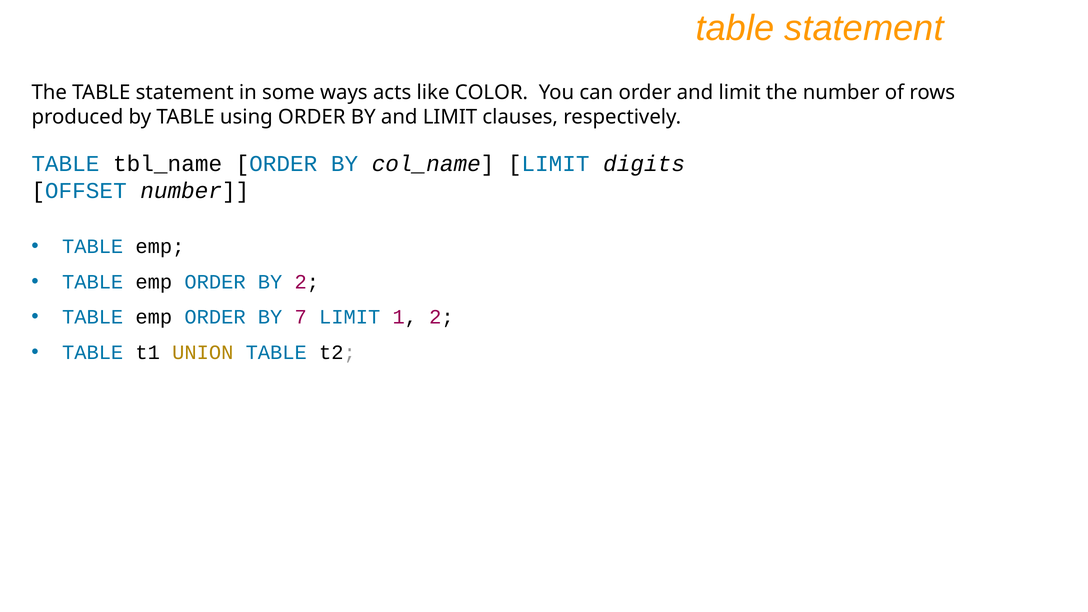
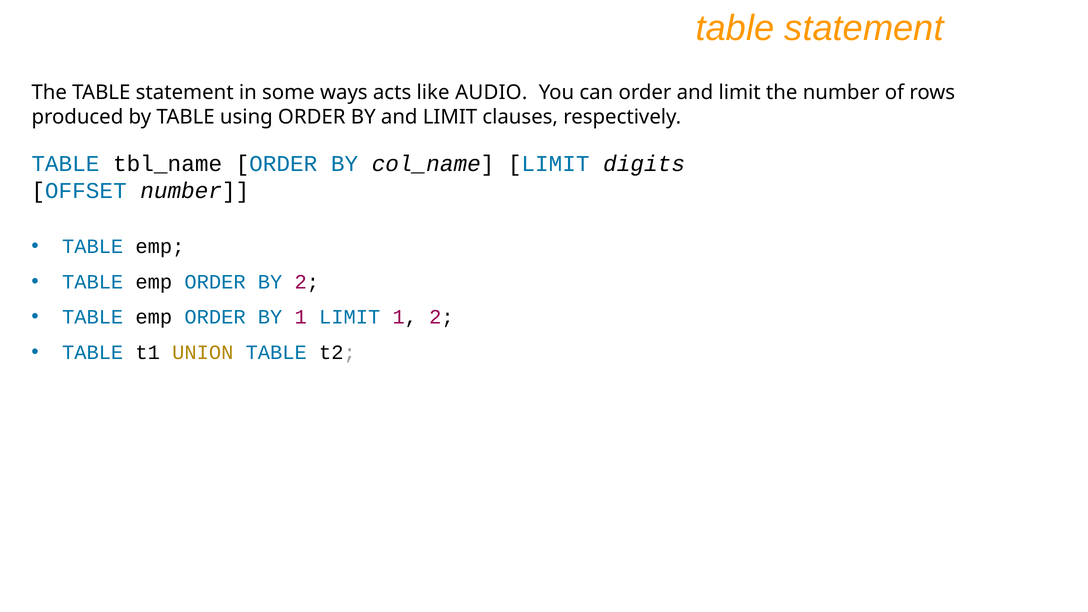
COLOR: COLOR -> AUDIO (491, 92)
BY 7: 7 -> 1 (301, 317)
